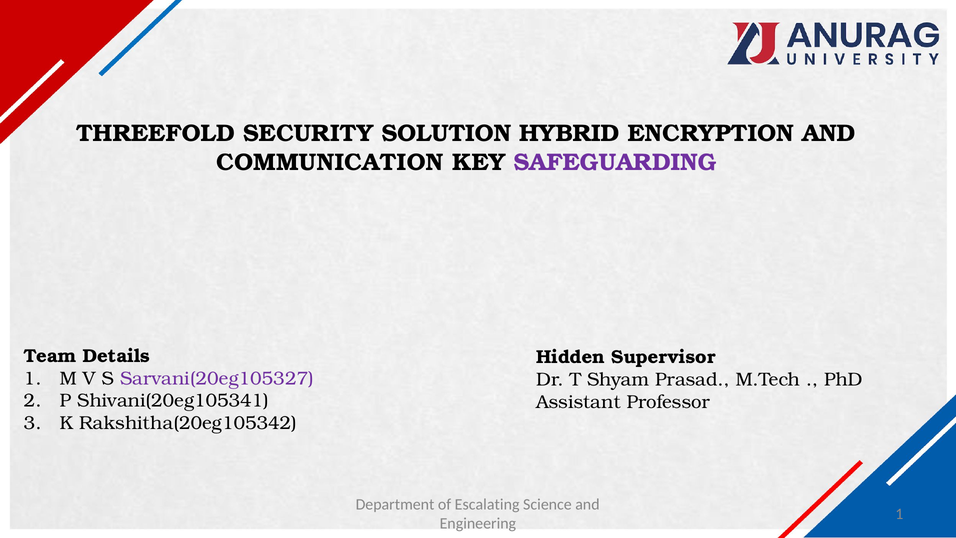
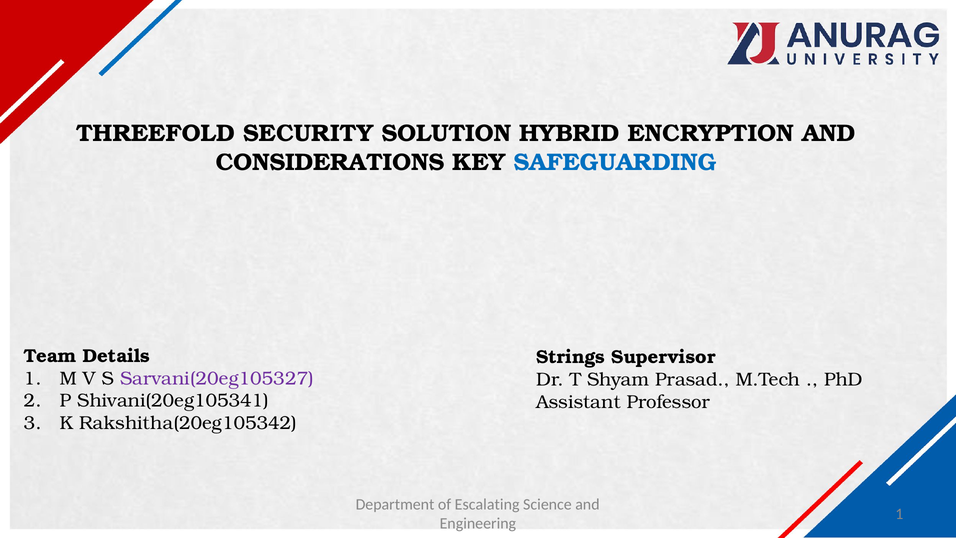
COMMUNICATION: COMMUNICATION -> CONSIDERATIONS (330, 162)
SAFEGUARDING colour: purple -> blue (615, 162)
Hidden: Hidden -> Strings (571, 357)
